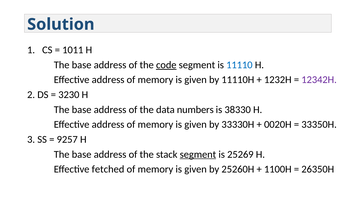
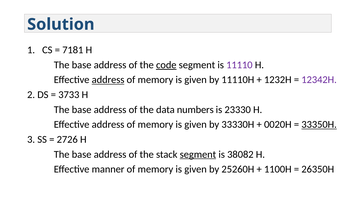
1011: 1011 -> 7181 (73, 50)
11110 colour: blue -> purple (239, 65)
address underline: none -> present (108, 80)
3230: 3230 -> 3733 (69, 95)
38330: 38330 -> 23330 (238, 110)
33350H underline: none -> present (319, 125)
9257: 9257 -> 2726 (67, 140)
25269: 25269 -> 38082 (240, 155)
fetched: fetched -> manner (108, 169)
